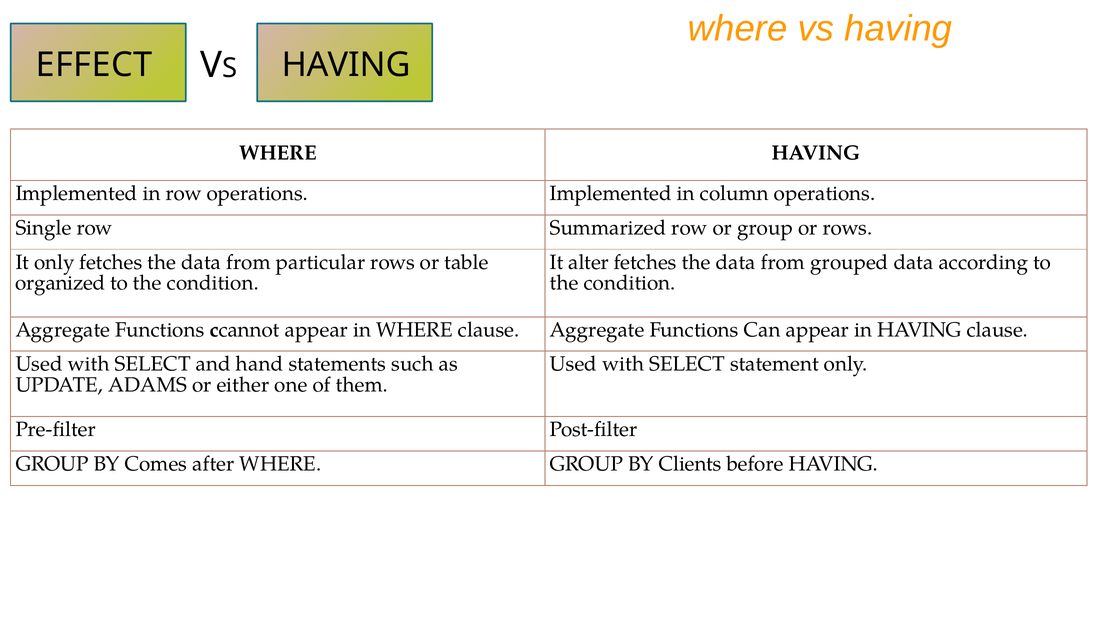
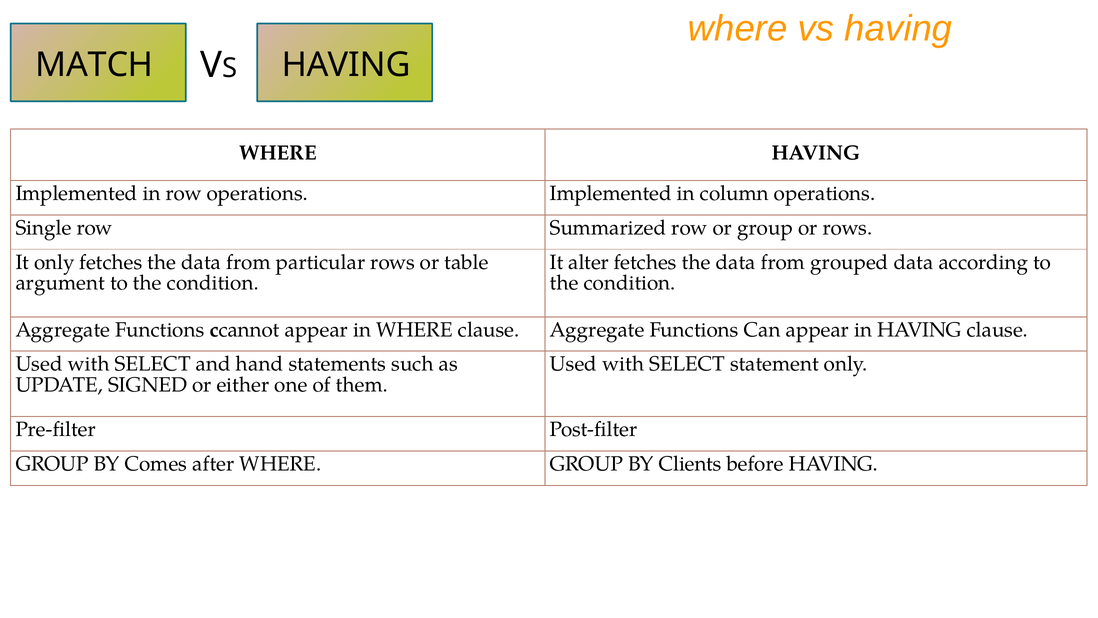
EFFECT: EFFECT -> MATCH (94, 65)
organized: organized -> argument (60, 283)
ADAMS: ADAMS -> SIGNED (148, 385)
